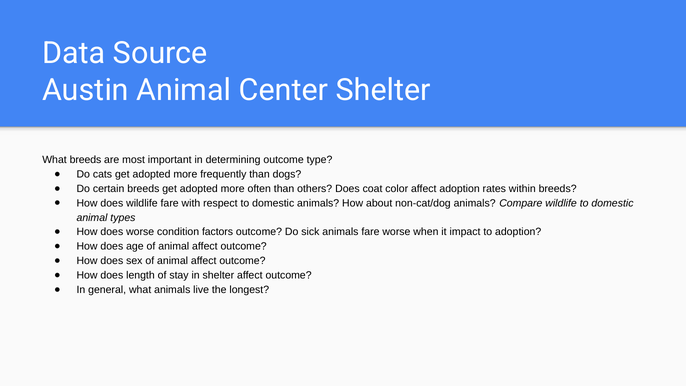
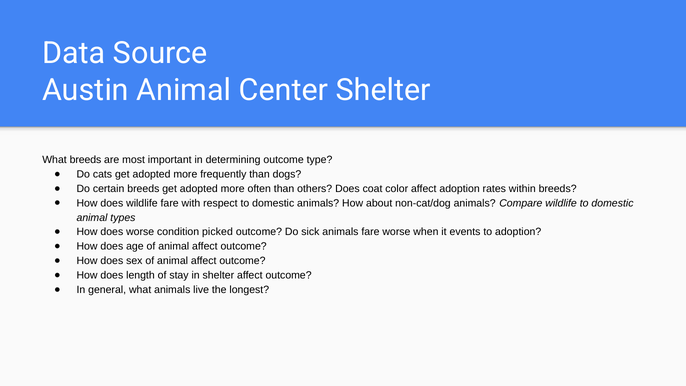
factors: factors -> picked (217, 232)
impact: impact -> events (465, 232)
